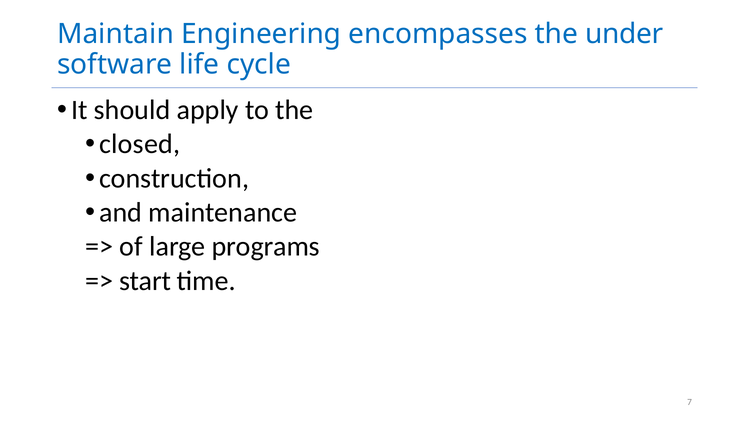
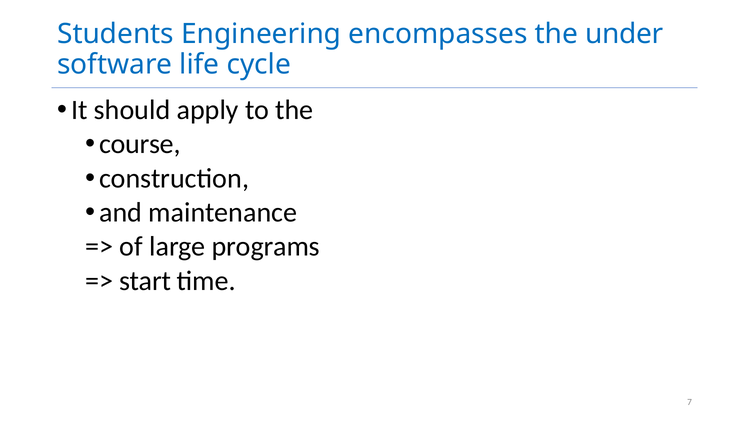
Maintain: Maintain -> Students (116, 34)
closed: closed -> course (140, 144)
